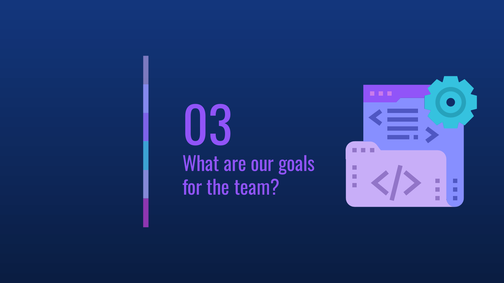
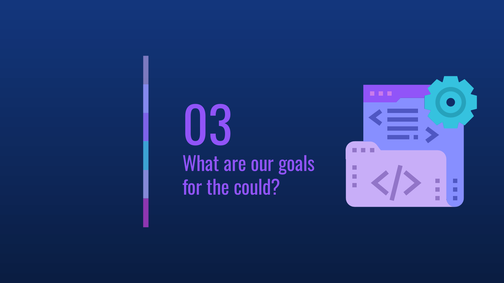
team: team -> could (257, 189)
